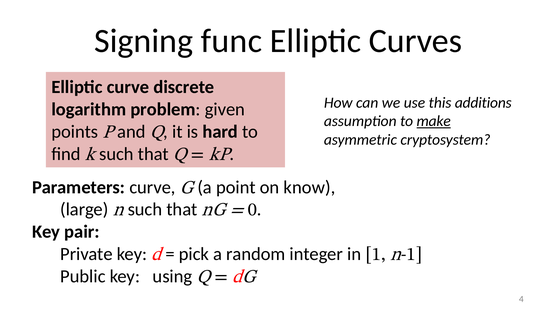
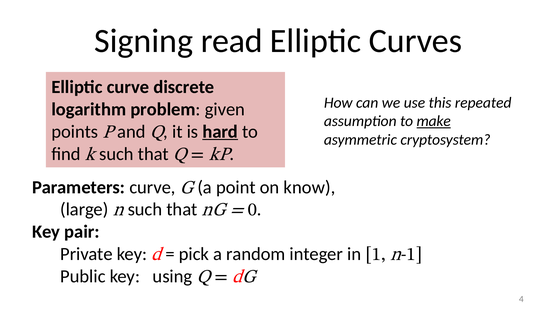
func: func -> read (232, 41)
additions: additions -> repeated (483, 103)
hard underline: none -> present (220, 132)
